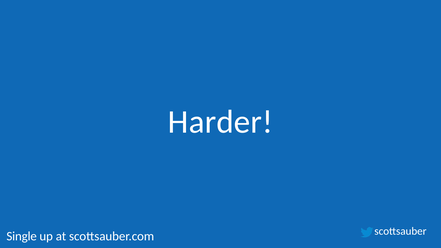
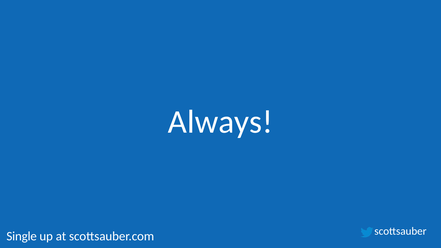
Harder: Harder -> Always (220, 122)
